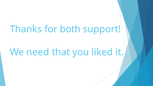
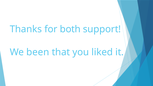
need: need -> been (38, 52)
